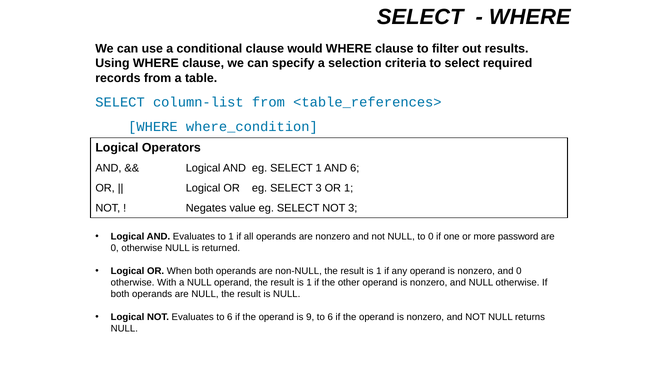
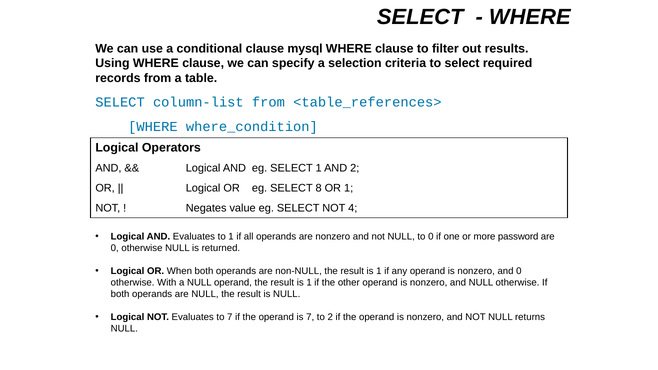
would: would -> mysql (305, 49)
AND 6: 6 -> 2 (355, 168)
SELECT 3: 3 -> 8 (319, 188)
NOT 3: 3 -> 4 (353, 208)
Evaluates to 6: 6 -> 7 (230, 317)
is 9: 9 -> 7 (310, 317)
6: 6 -> 2 (330, 317)
